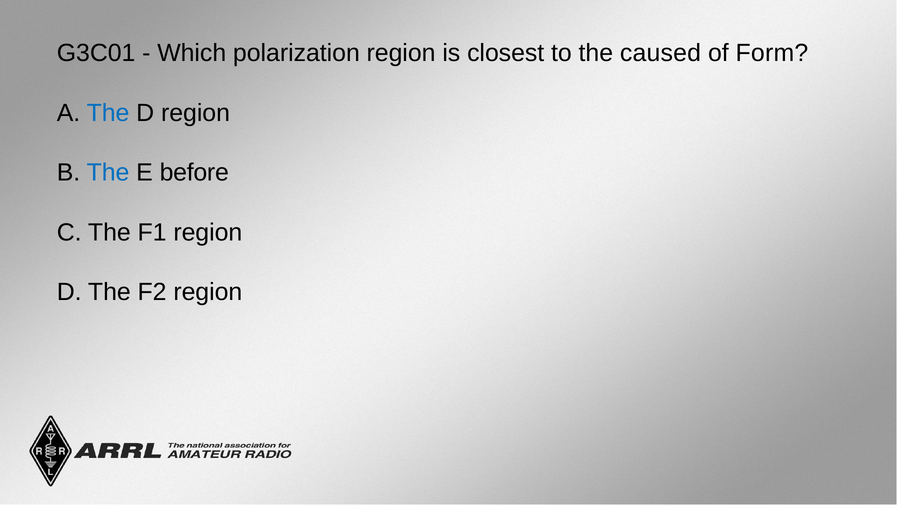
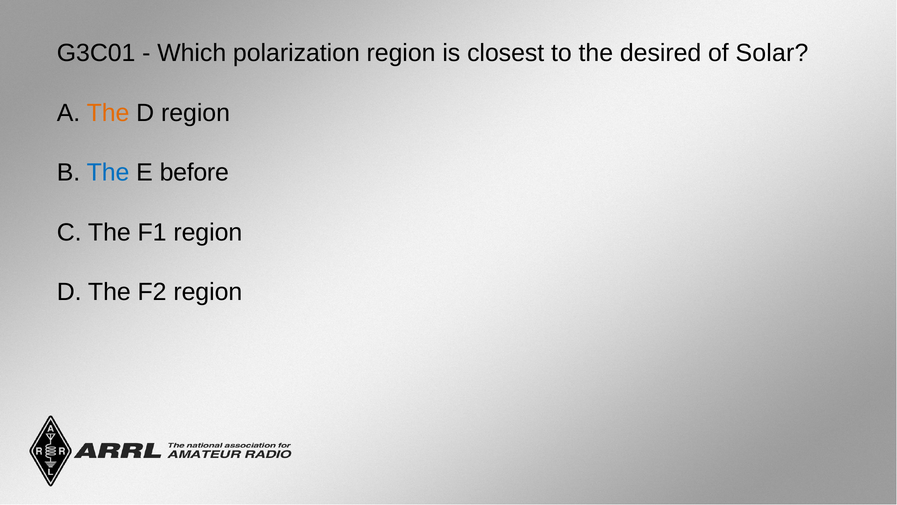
caused: caused -> desired (661, 53)
Form: Form -> Solar (772, 53)
The colour: blue -> orange (108, 113)
